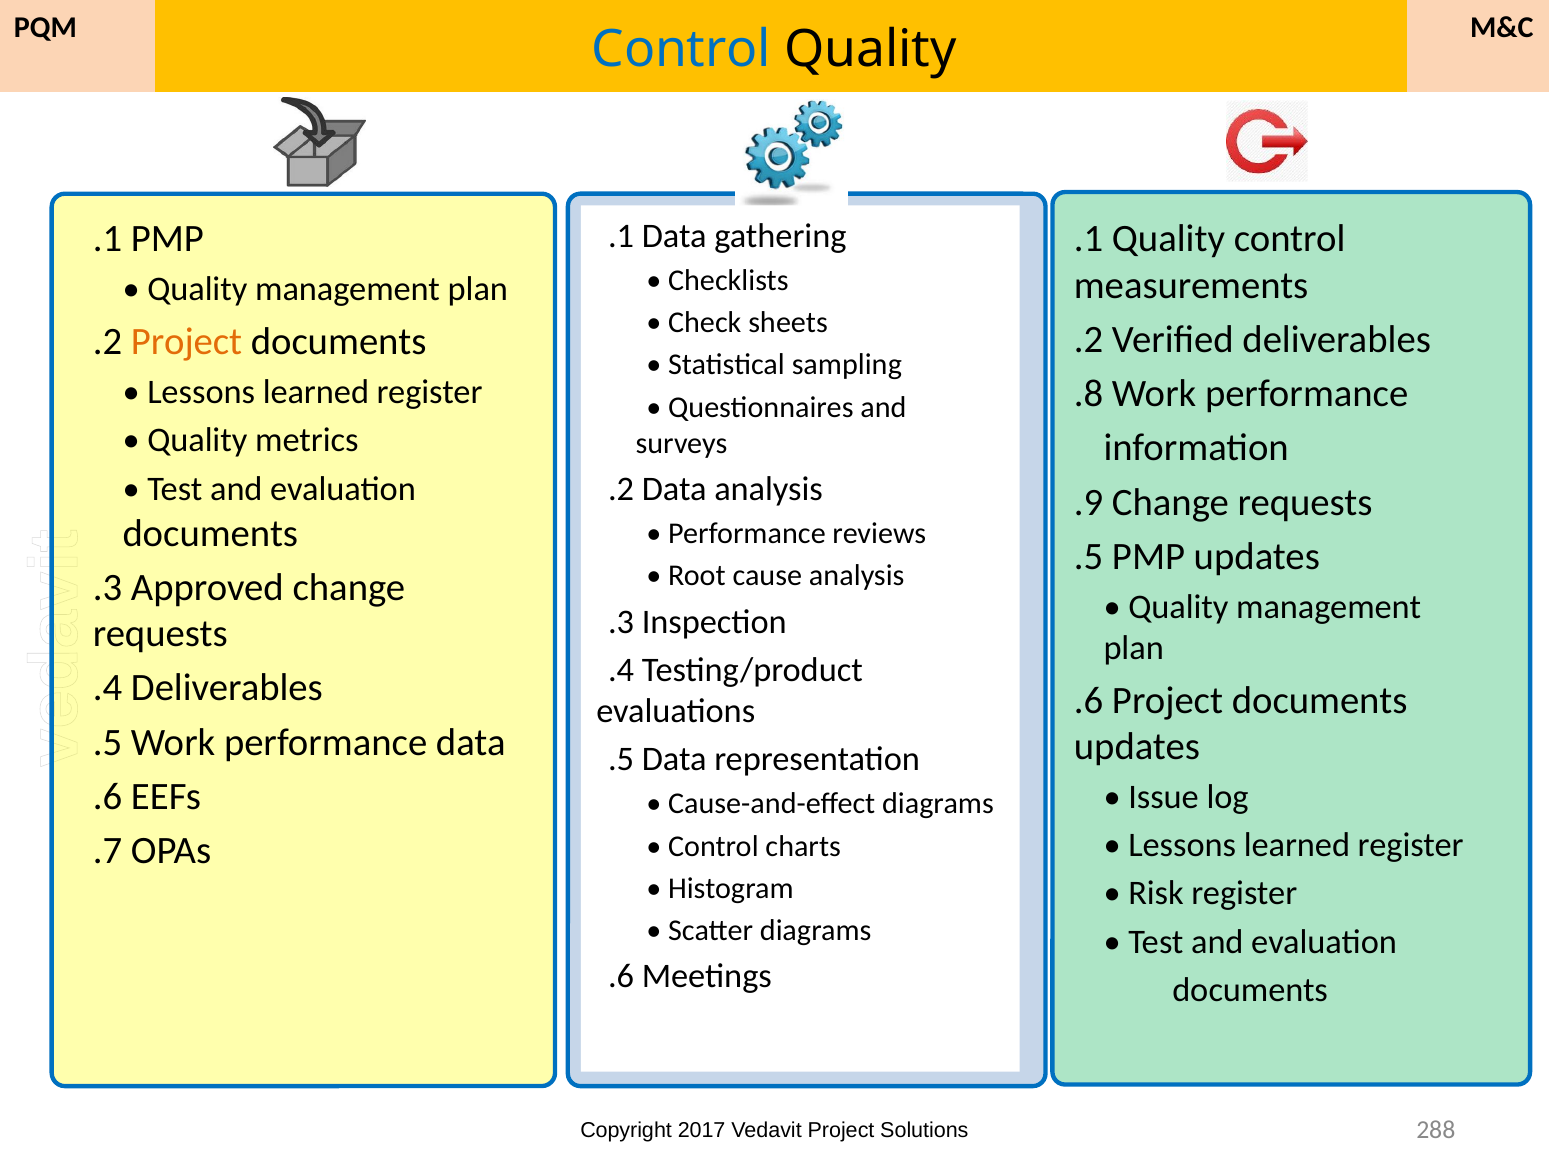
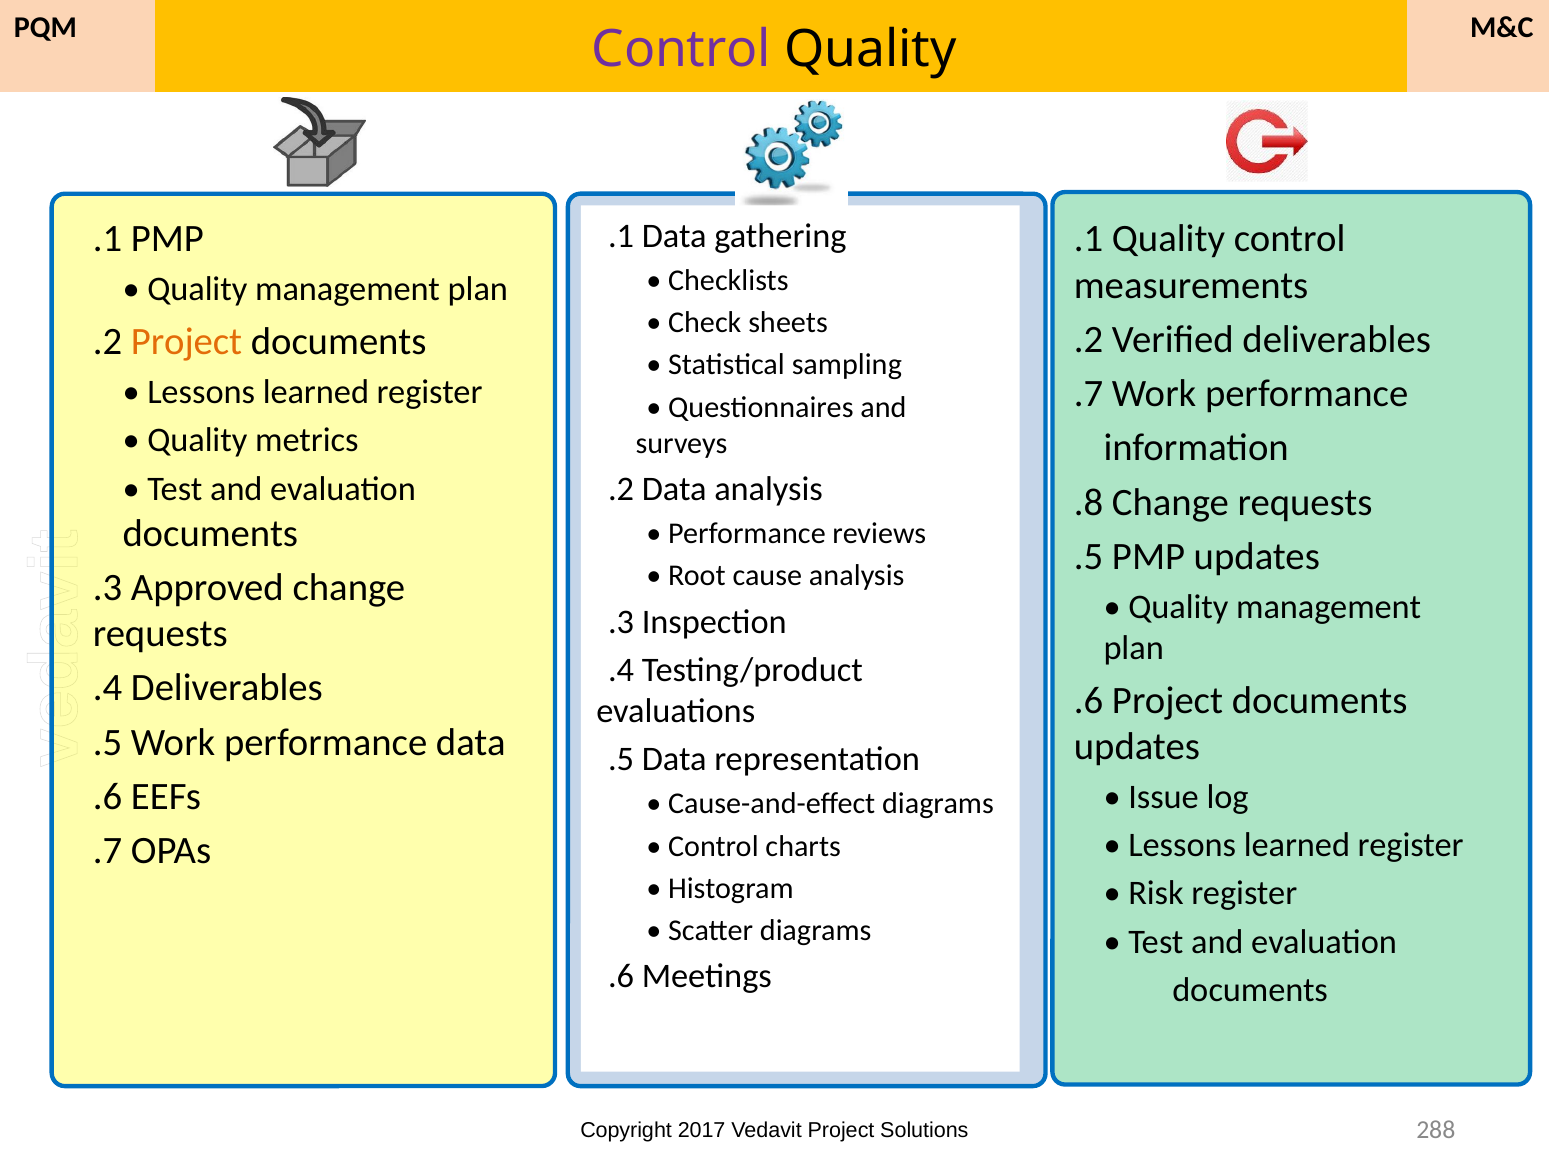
Control colour: blue -> purple (681, 50)
.8: .8 -> .7 (1089, 394)
.9: .9 -> .8 (1089, 502)
